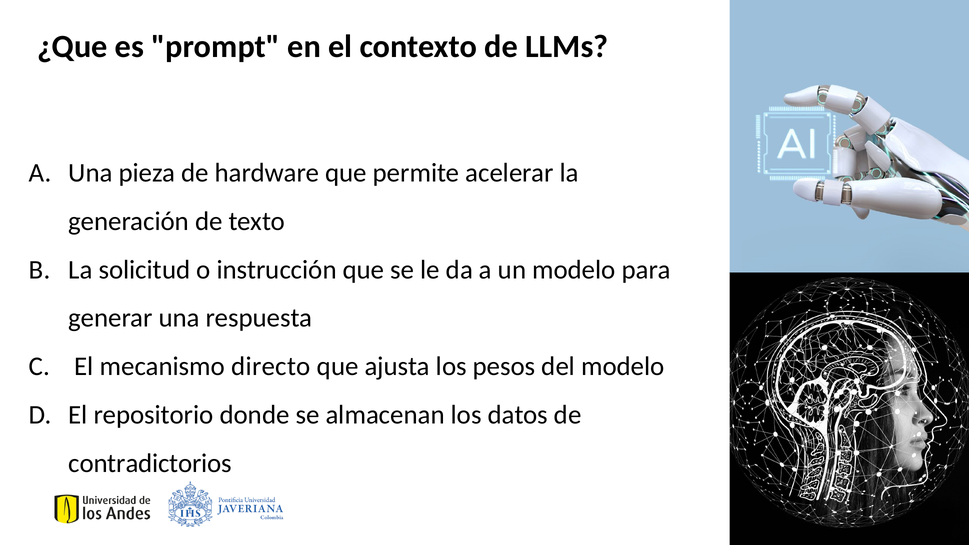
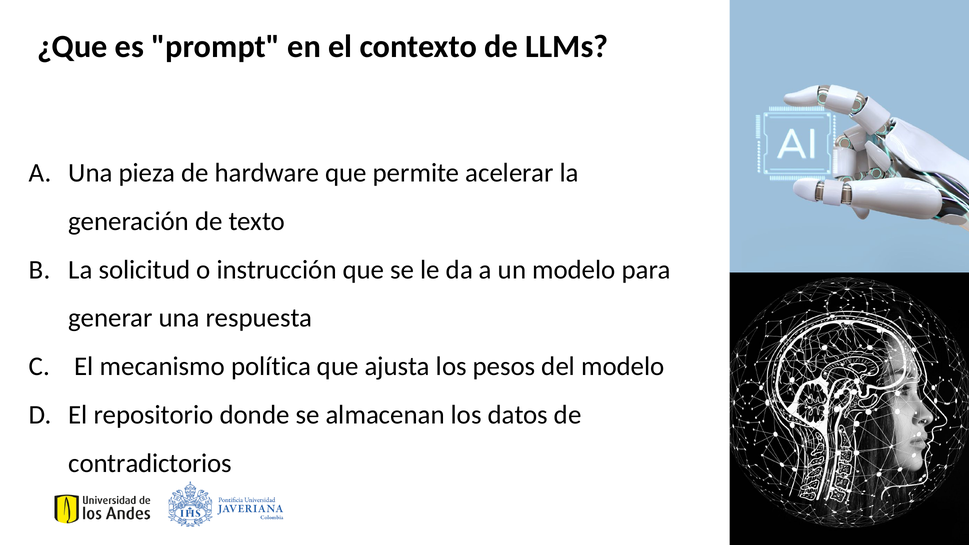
directo: directo -> política (271, 367)
